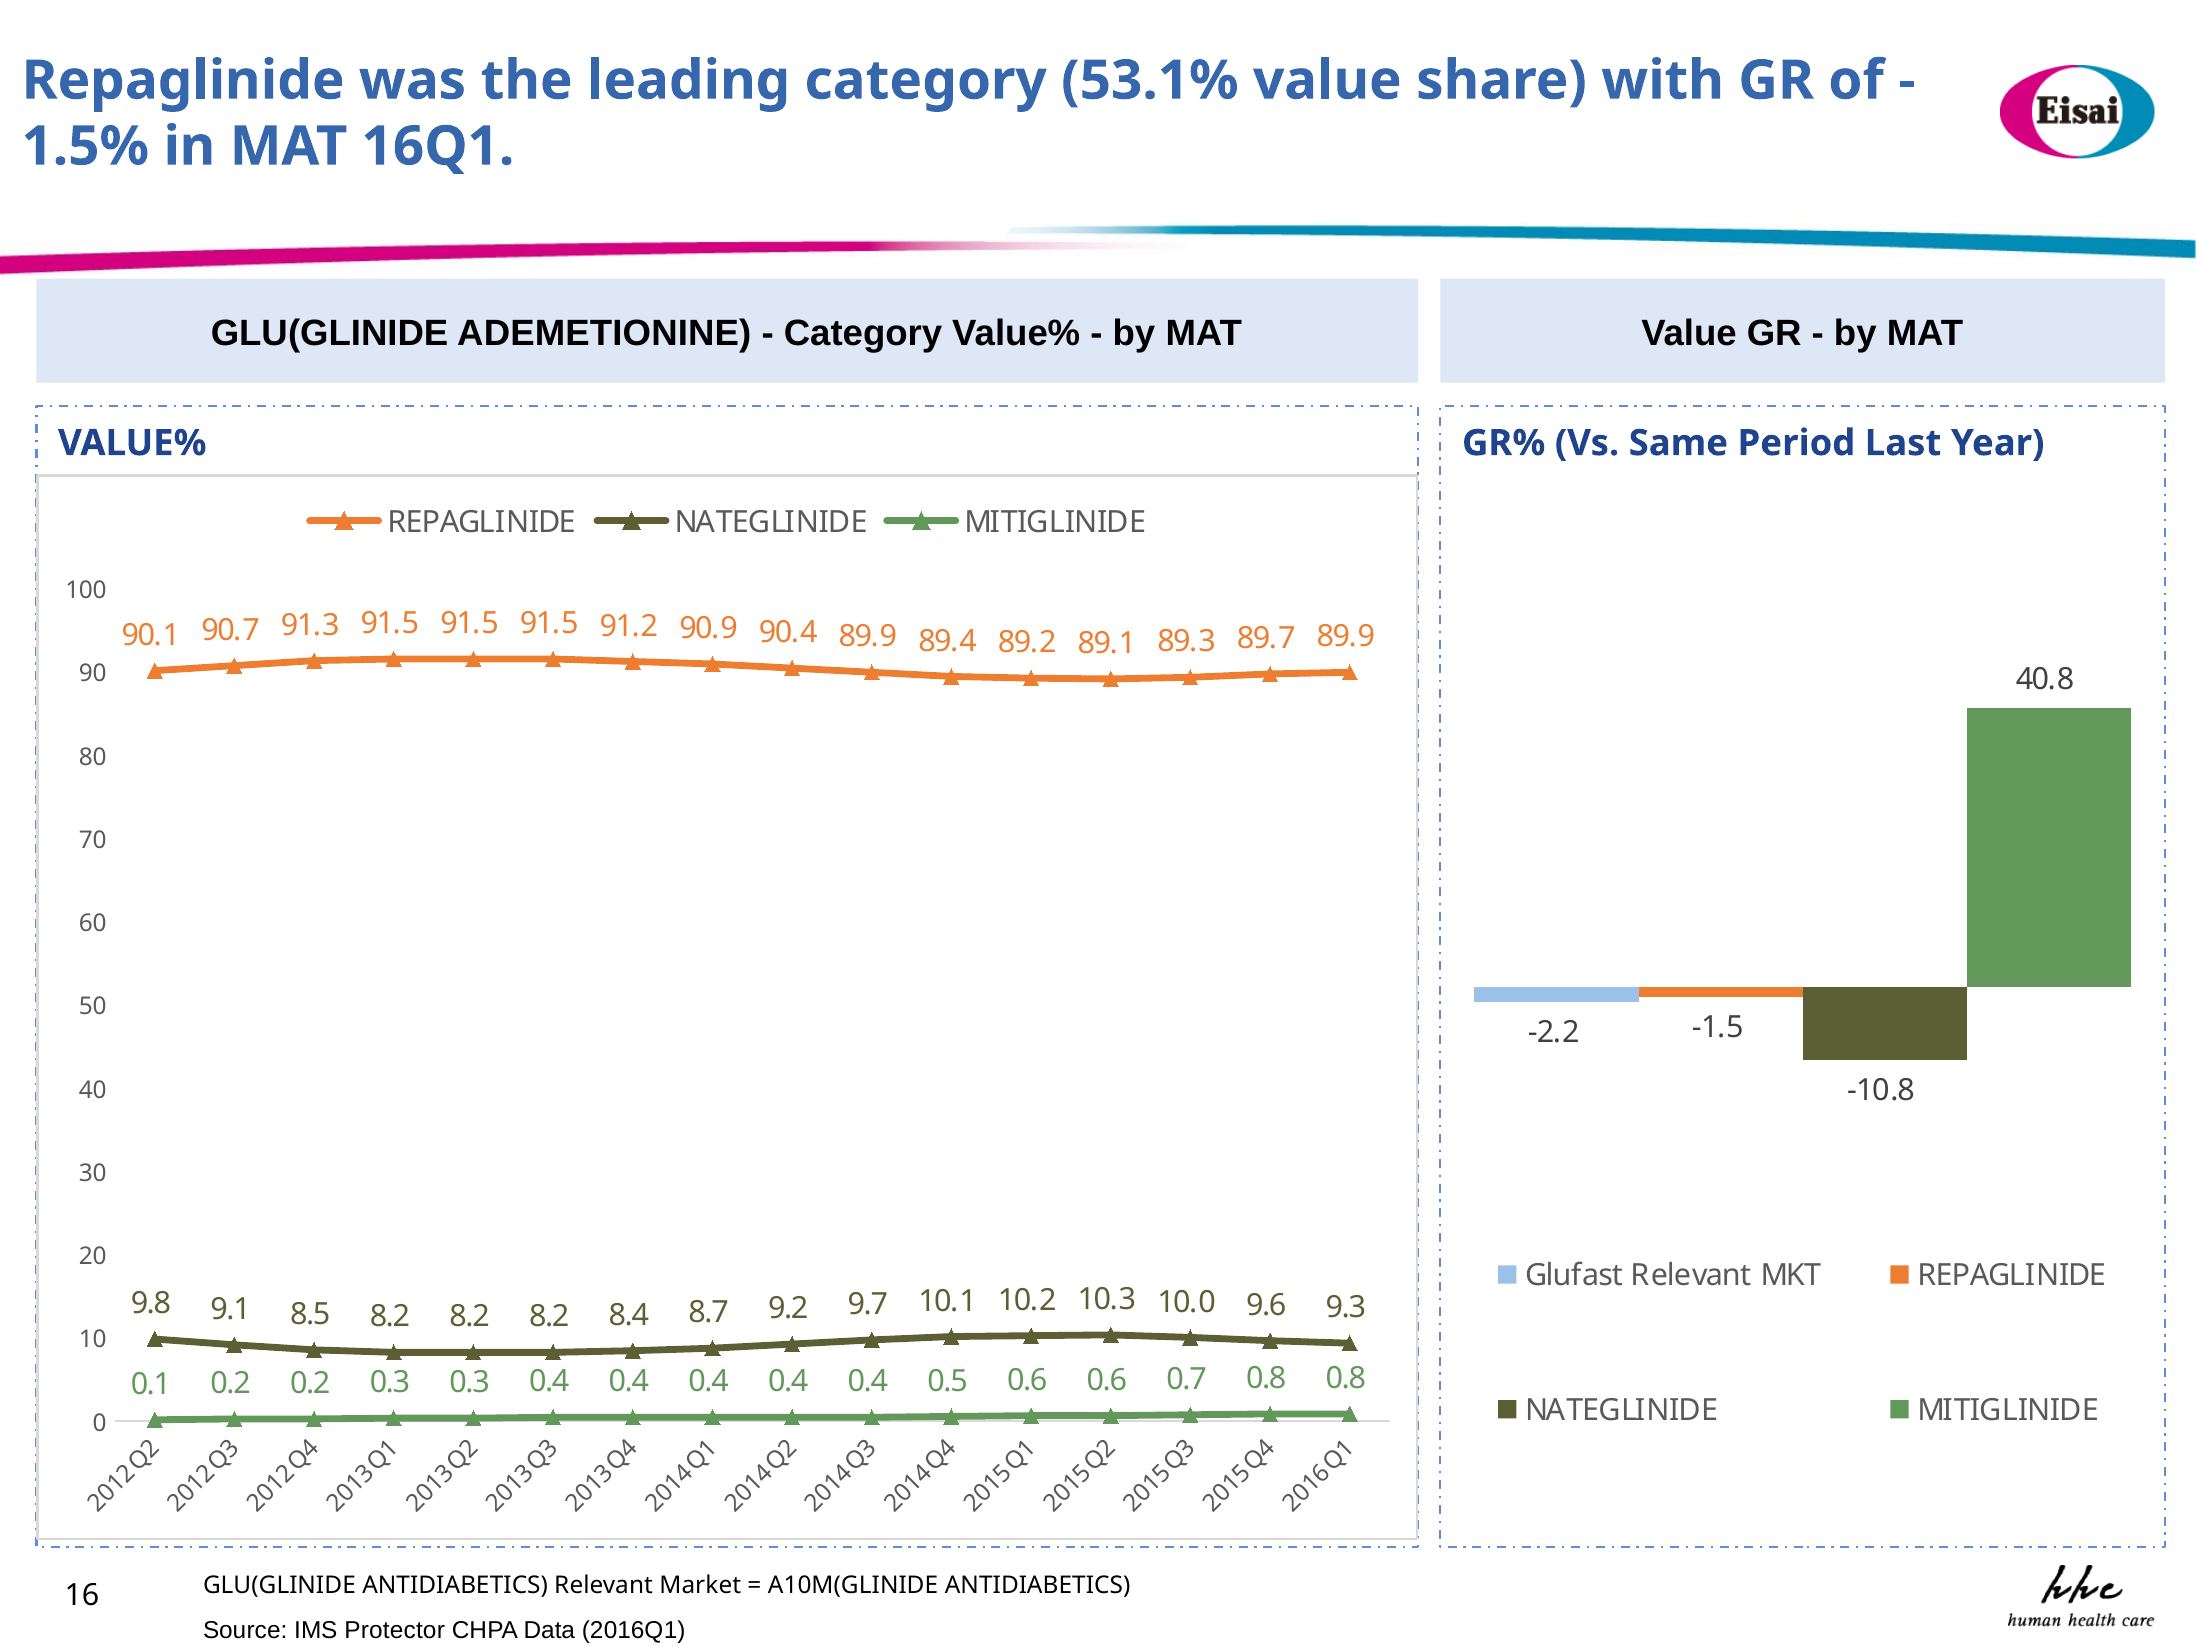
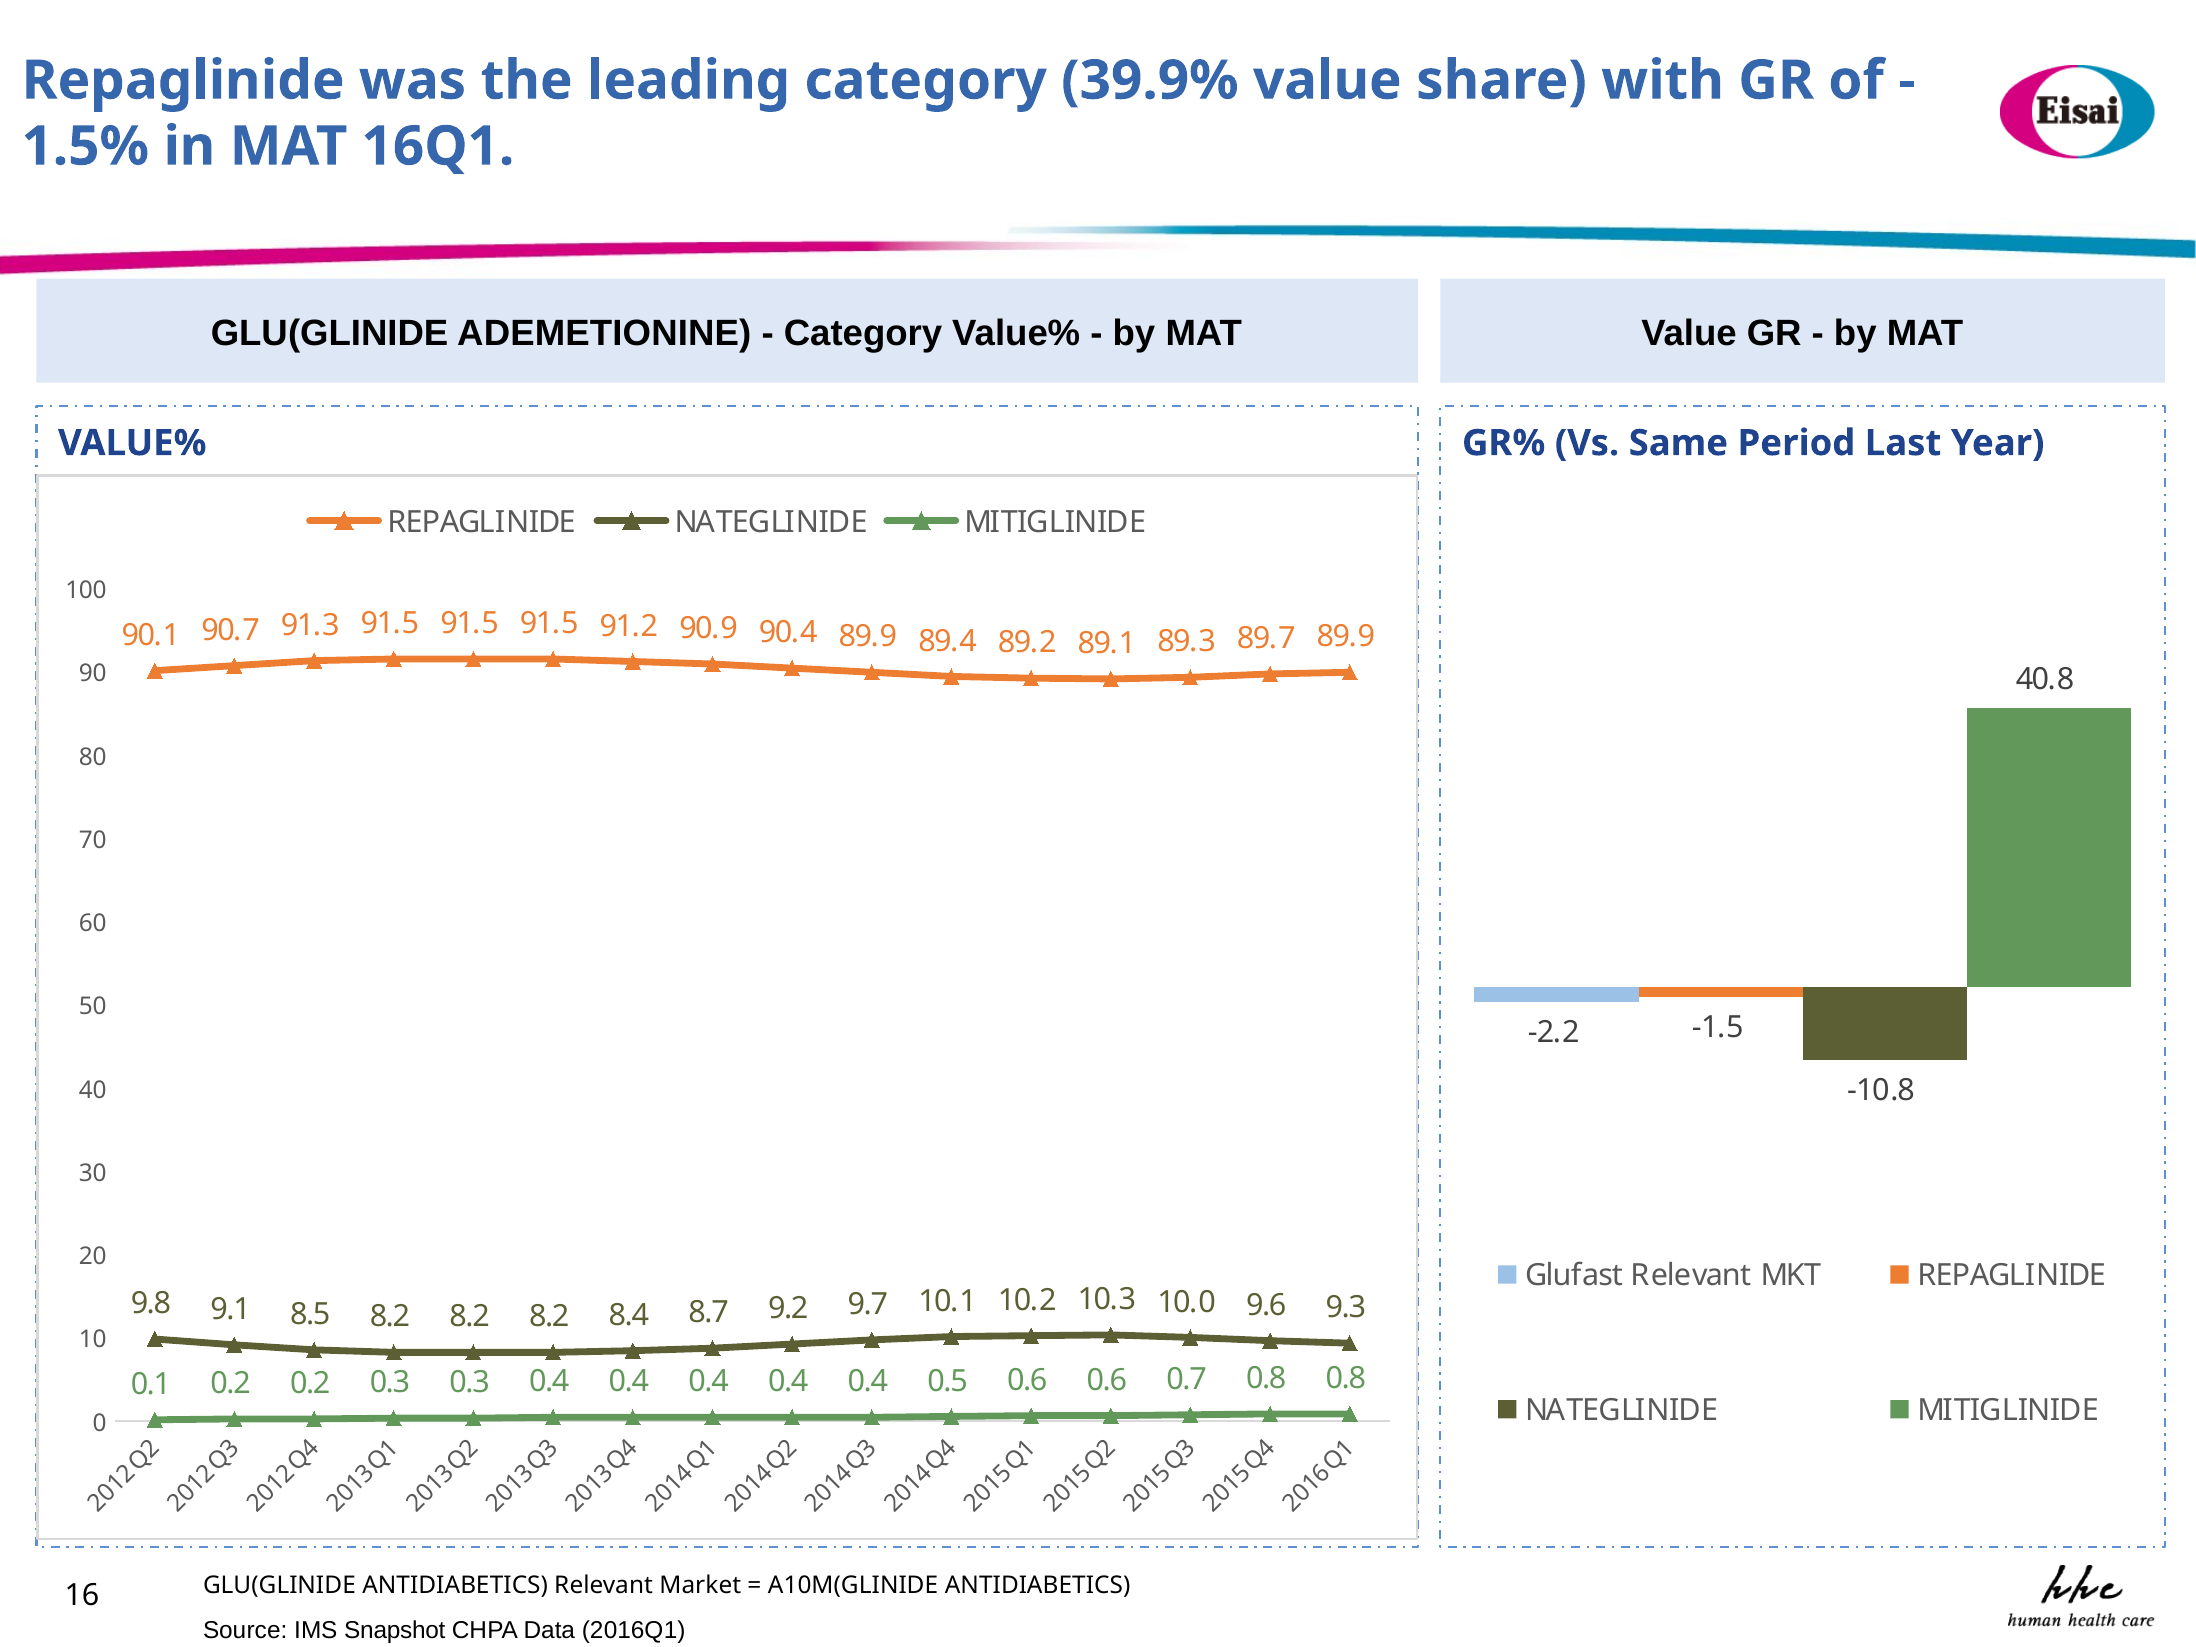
53.1%: 53.1% -> 39.9% (1150, 81)
Protector: Protector -> Snapshot (395, 1631)
